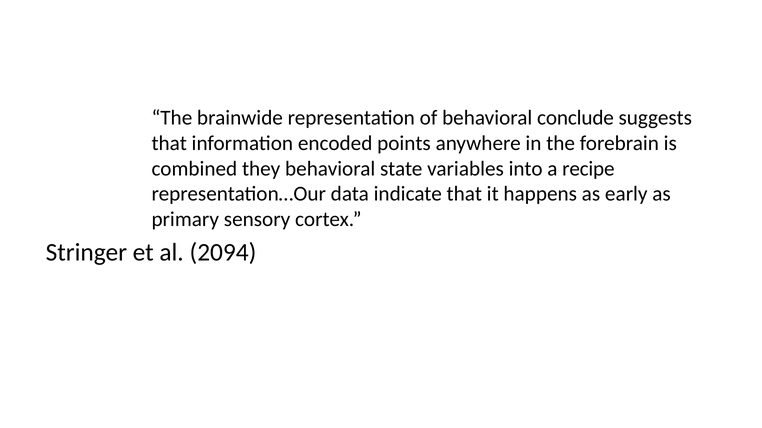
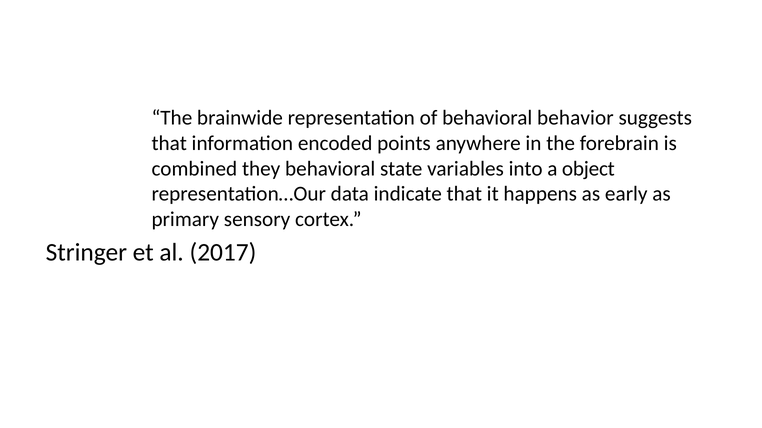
conclude: conclude -> behavior (575, 118)
recipe: recipe -> object (588, 169)
2094: 2094 -> 2017 (223, 253)
